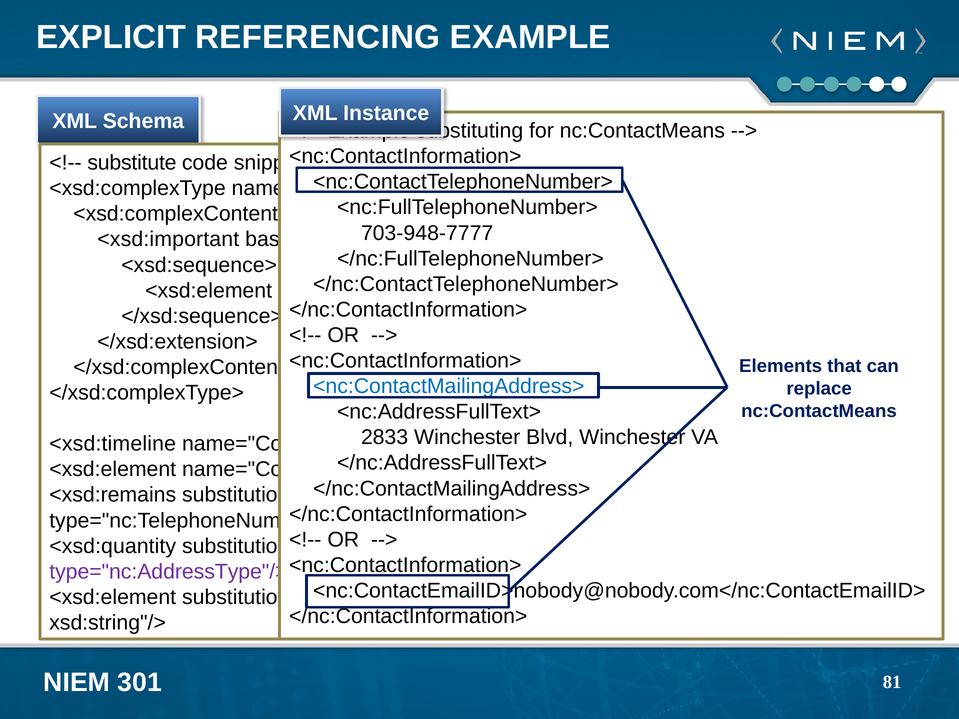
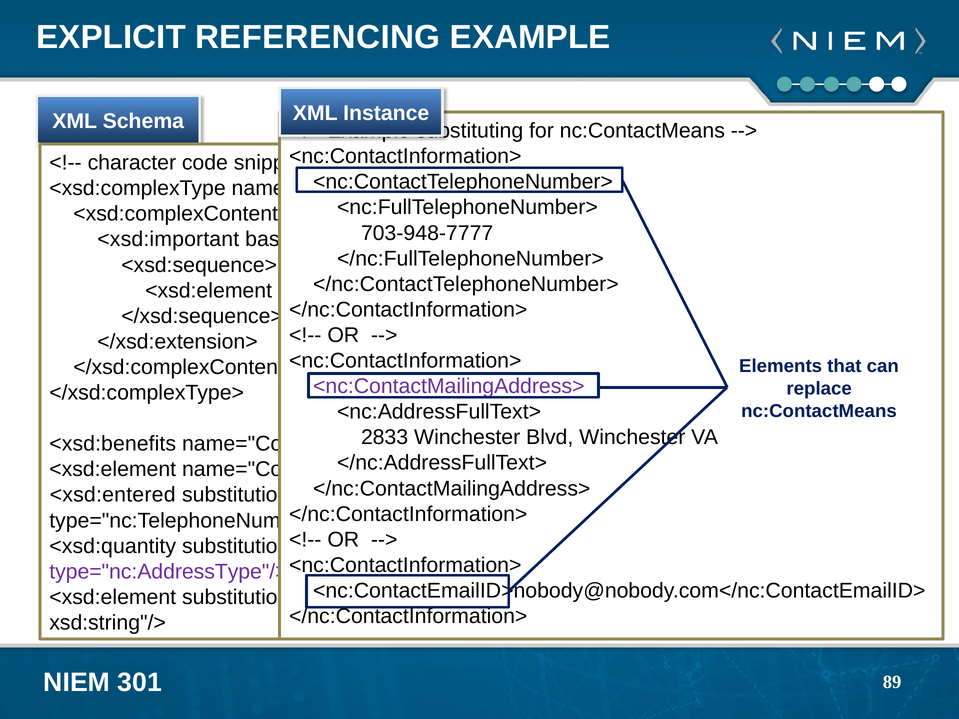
substitute: substitute -> character (132, 163)
<nc:ContactMailingAddress> colour: blue -> purple (449, 386)
<xsd:timeline: <xsd:timeline -> <xsd:benefits (113, 444)
<xsd:remains: <xsd:remains -> <xsd:entered (113, 495)
81: 81 -> 89 (892, 682)
